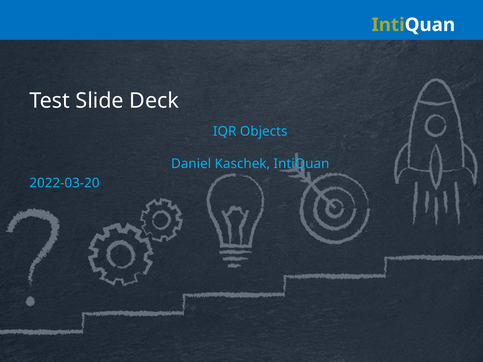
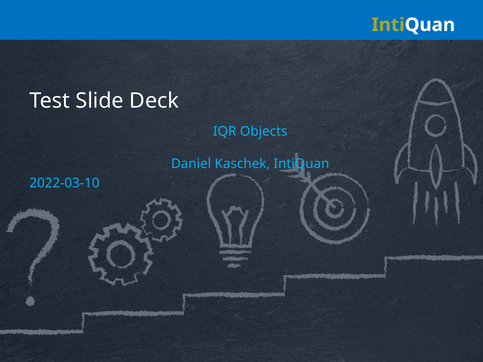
2022-03-20: 2022-03-20 -> 2022-03-10 (64, 183)
